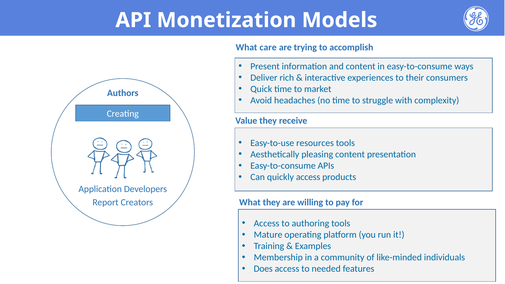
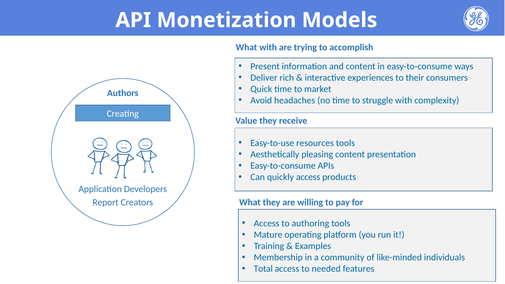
What care: care -> with (268, 47)
Does: Does -> Total (263, 269)
